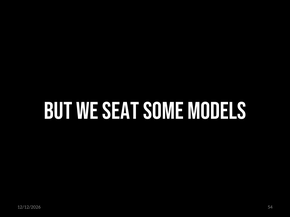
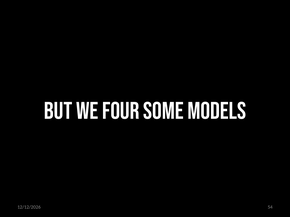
SEAT: SEAT -> FOUR (121, 111)
